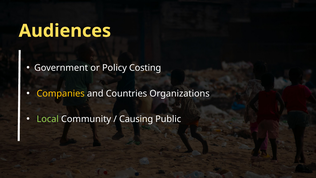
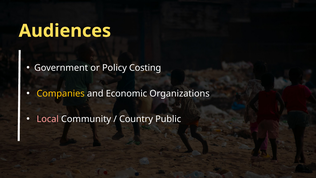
Countries: Countries -> Economic (126, 93)
Local colour: light green -> pink (48, 119)
Causing: Causing -> Country (136, 119)
